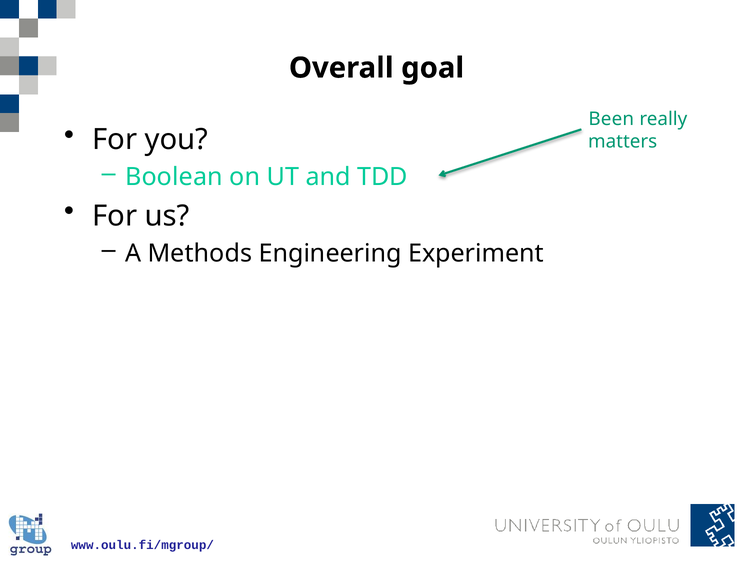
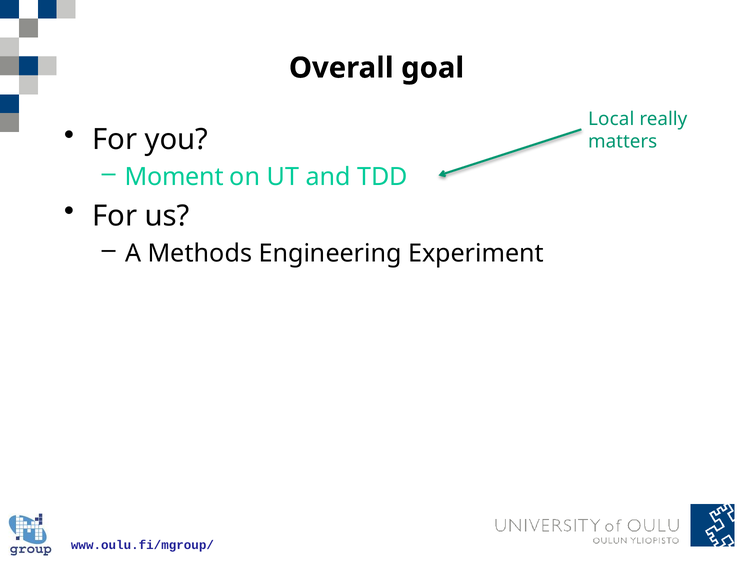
Been: Been -> Local (611, 119)
Boolean: Boolean -> Moment (174, 177)
